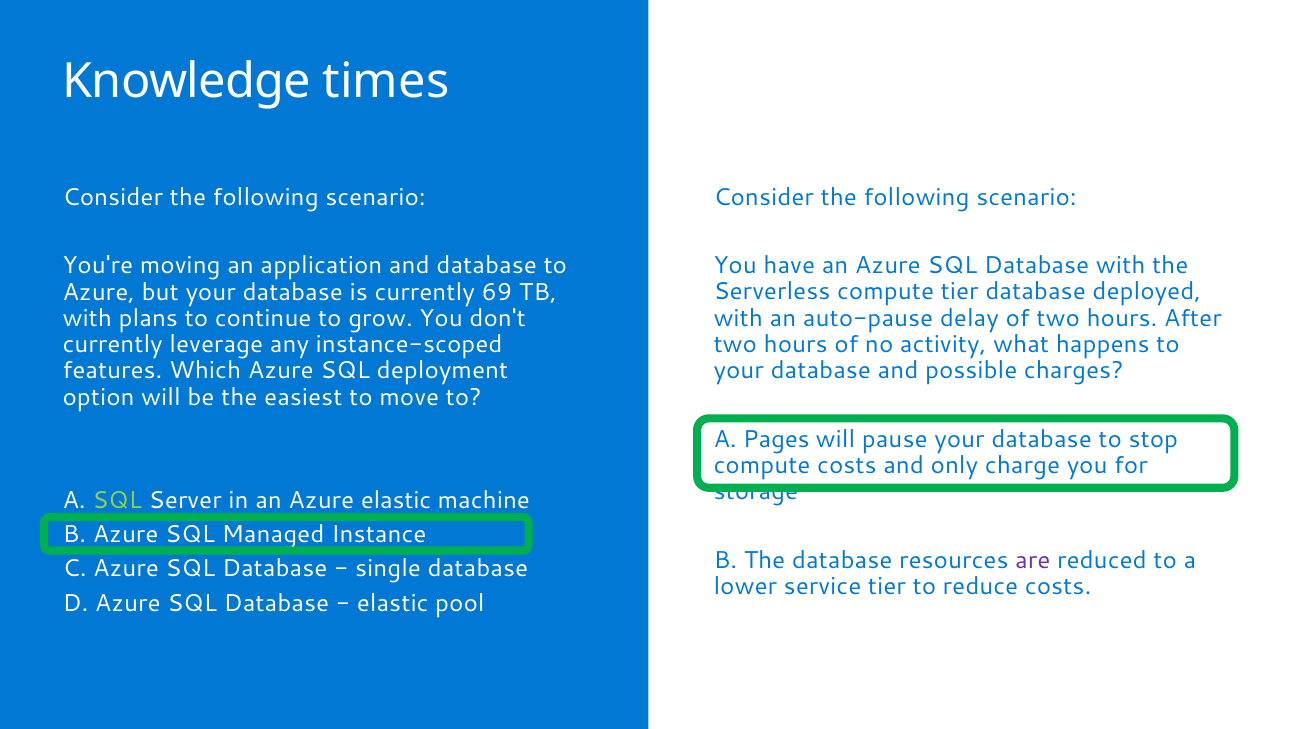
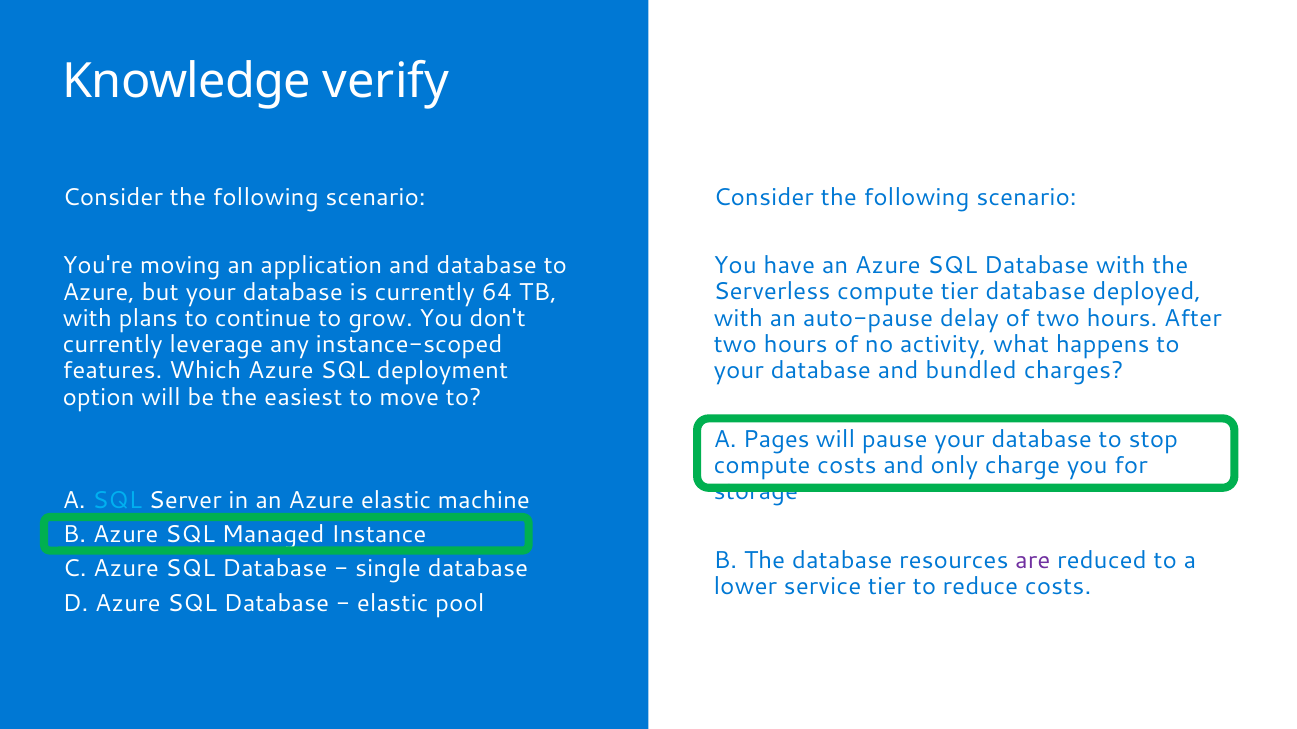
times: times -> verify (386, 81)
69: 69 -> 64 (497, 292)
possible: possible -> bundled (971, 371)
SQL colour: light green -> light blue (117, 500)
